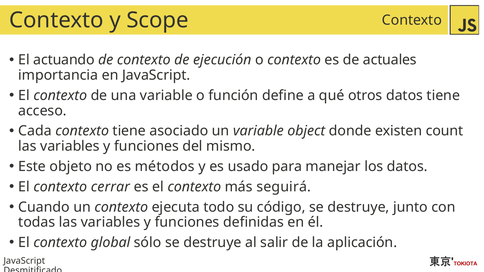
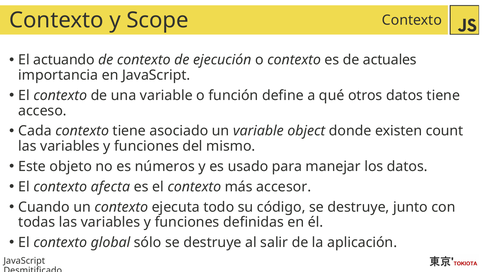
métodos: métodos -> números (165, 167)
cerrar: cerrar -> afecta (110, 187)
seguirá: seguirá -> accesor (284, 187)
